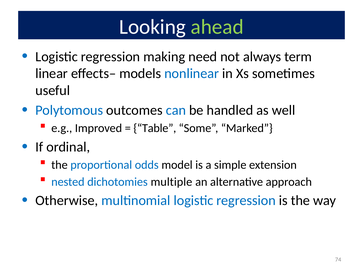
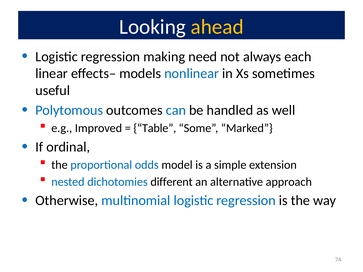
ahead colour: light green -> yellow (217, 27)
term: term -> each (298, 57)
multiple: multiple -> different (172, 182)
